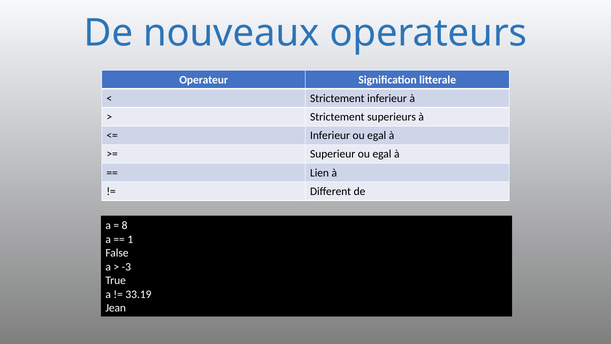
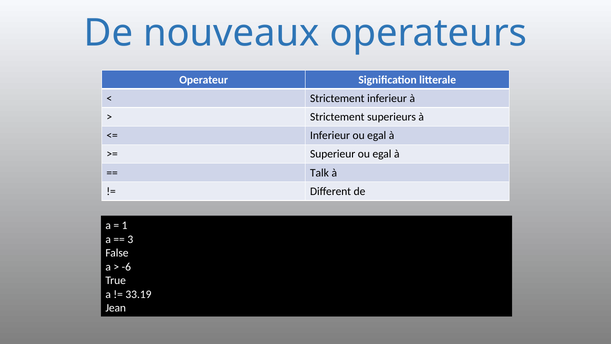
Lien: Lien -> Talk (319, 173)
8: 8 -> 1 (125, 225)
1: 1 -> 3 (130, 239)
-3: -3 -> -6 (126, 267)
